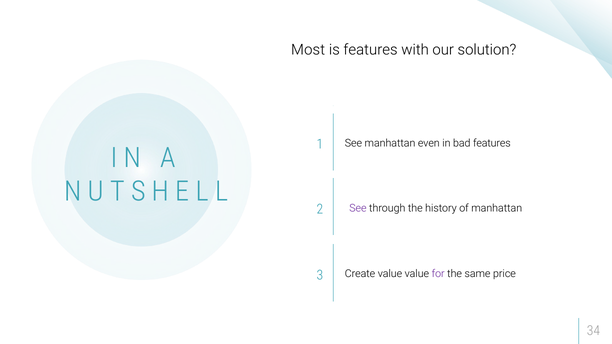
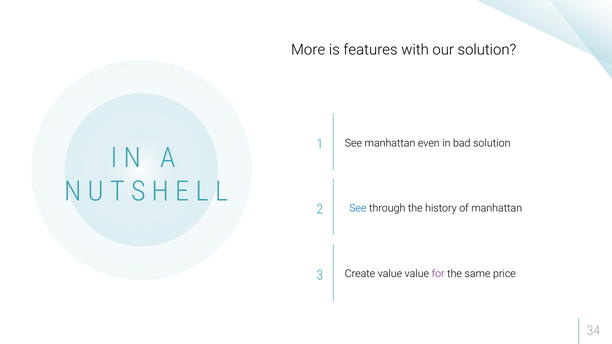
Most: Most -> More (308, 50)
bad features: features -> solution (492, 143)
See colour: purple -> blue (358, 209)
